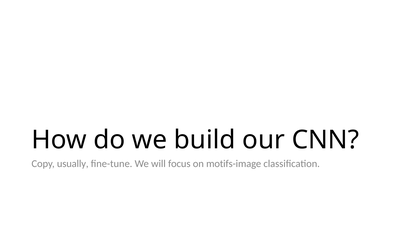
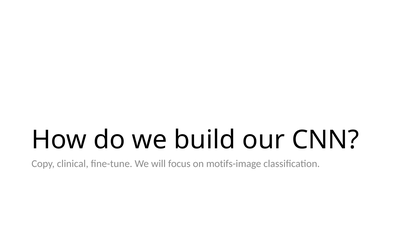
usually: usually -> clinical (73, 164)
